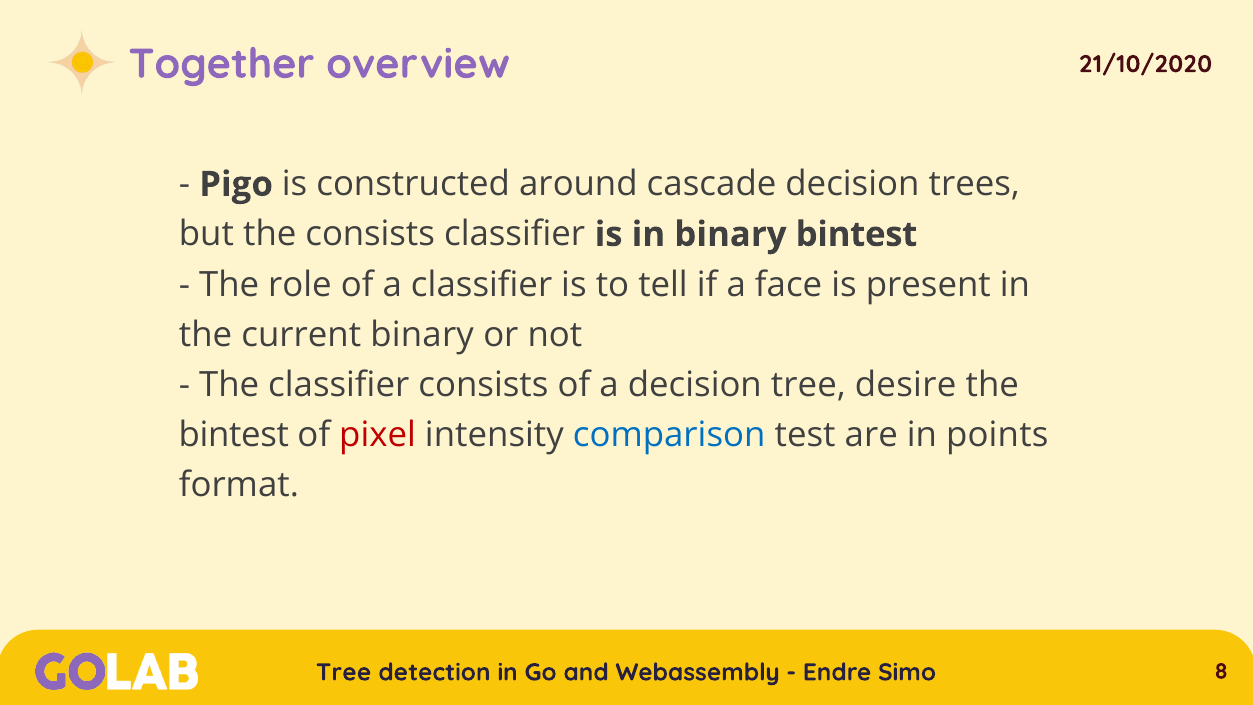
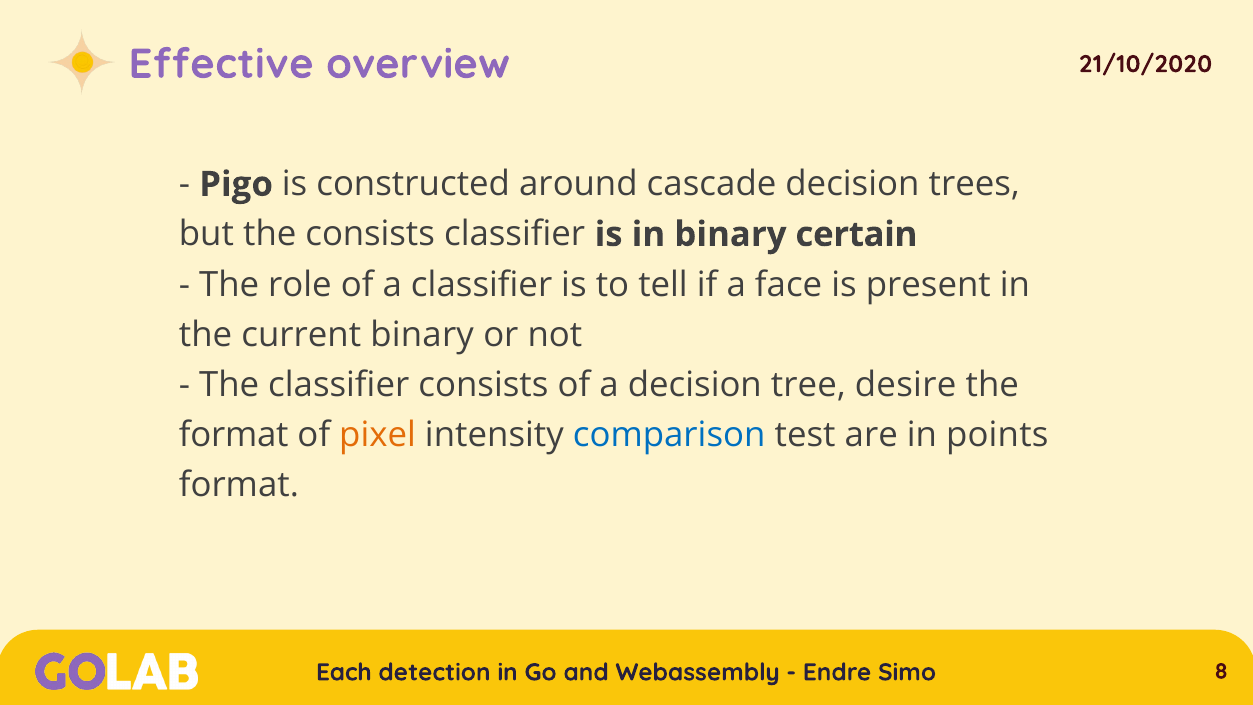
Together: Together -> Effective (221, 64)
binary bintest: bintest -> certain (856, 234)
bintest: bintest -> format (234, 435)
pixel colour: red -> orange (378, 435)
Tree: Tree -> Each (344, 672)
